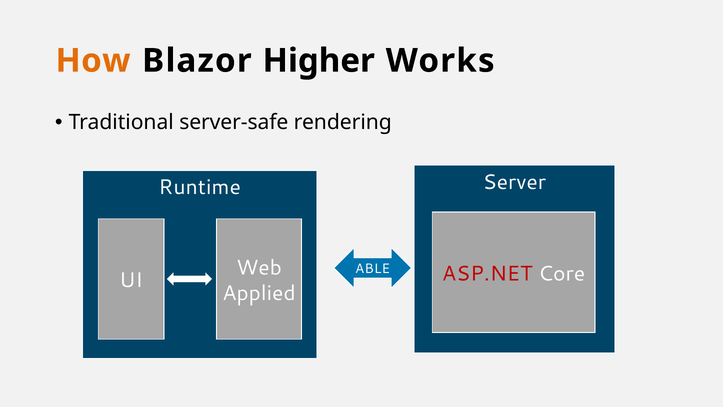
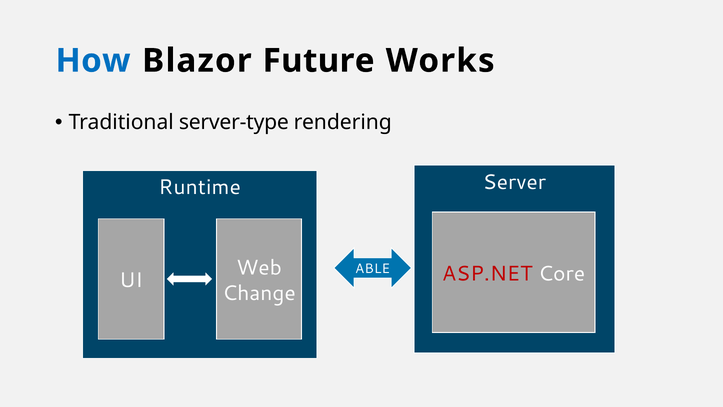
How colour: orange -> blue (93, 61)
Higher: Higher -> Future (319, 61)
server-safe: server-safe -> server-type (234, 122)
Applied: Applied -> Change (259, 293)
